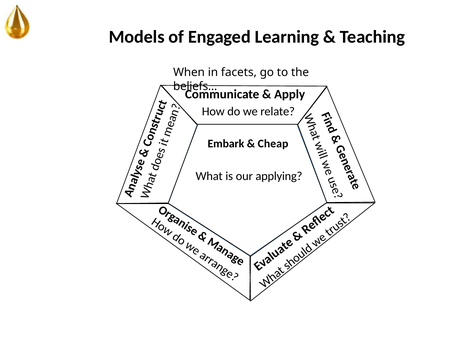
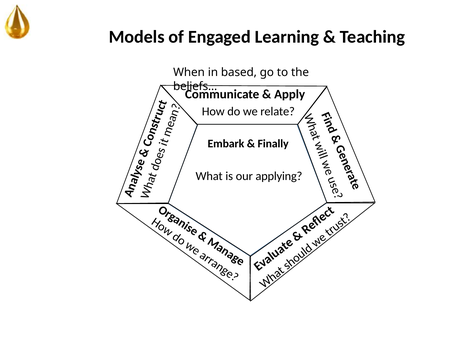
facets: facets -> based (239, 72)
Cheap: Cheap -> Finally (273, 144)
